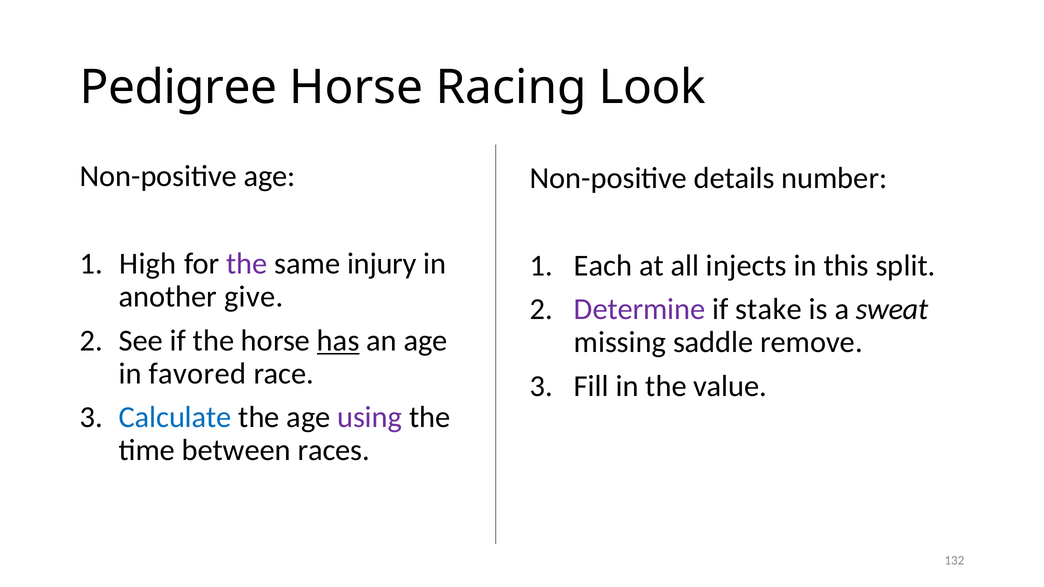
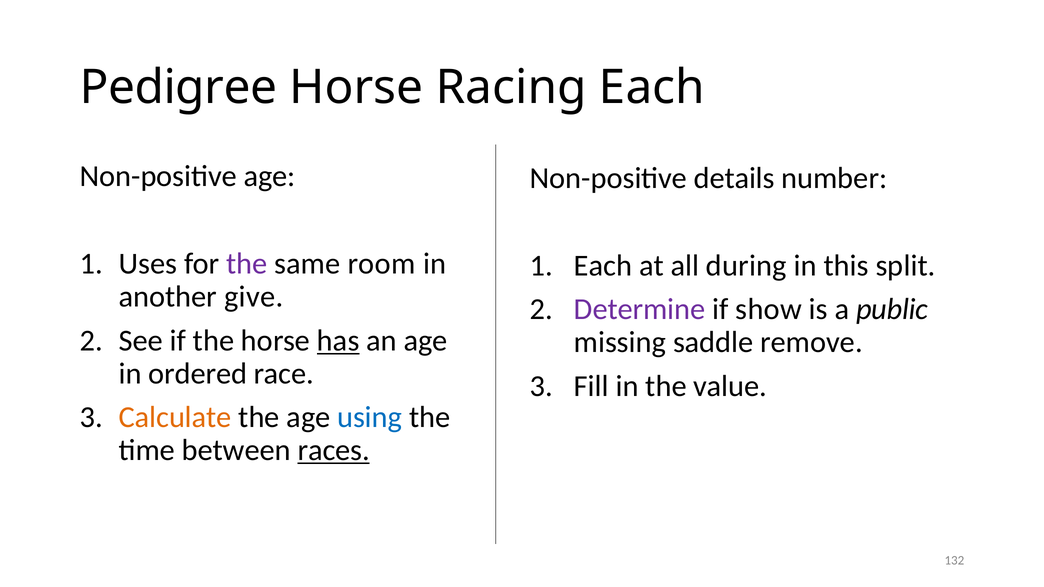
Racing Look: Look -> Each (652, 88)
High: High -> Uses (148, 264)
injury: injury -> room (382, 264)
injects: injects -> during (746, 266)
stake: stake -> show (769, 309)
sweat: sweat -> public (892, 309)
favored: favored -> ordered (198, 374)
Calculate colour: blue -> orange (175, 417)
using colour: purple -> blue (370, 417)
races underline: none -> present (334, 450)
